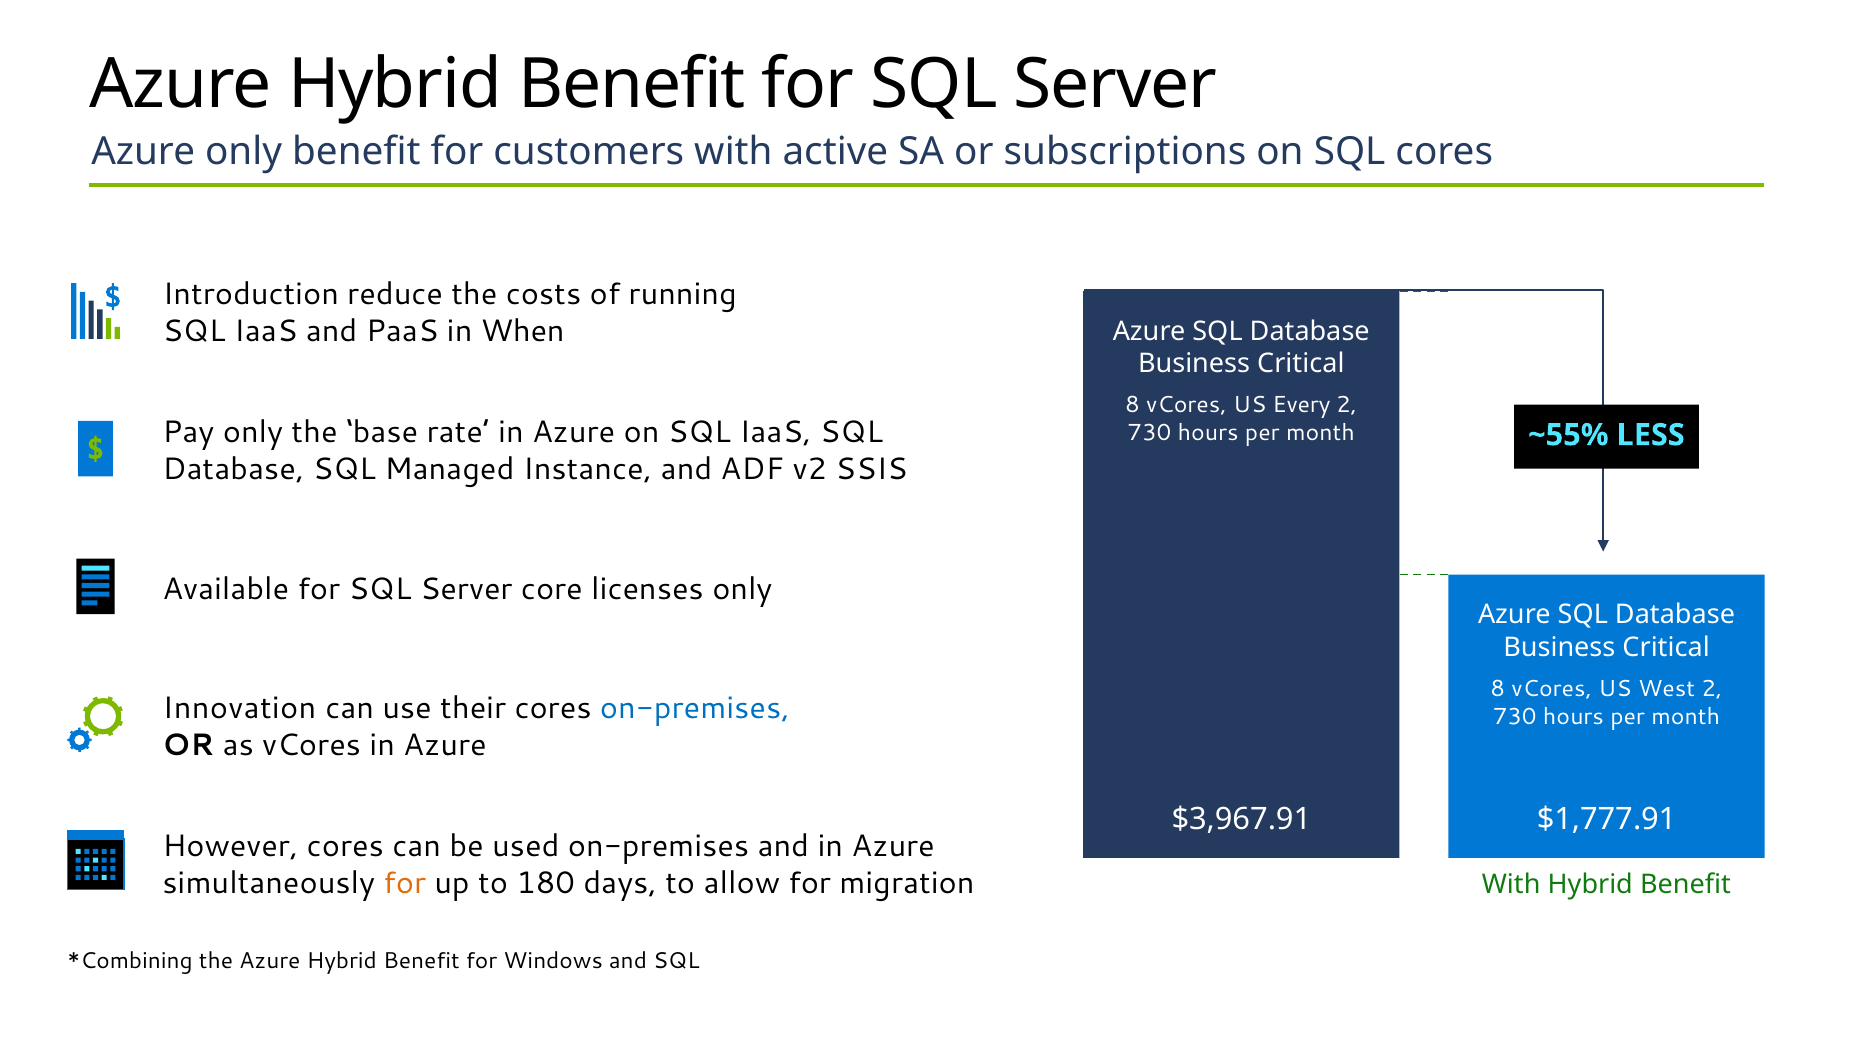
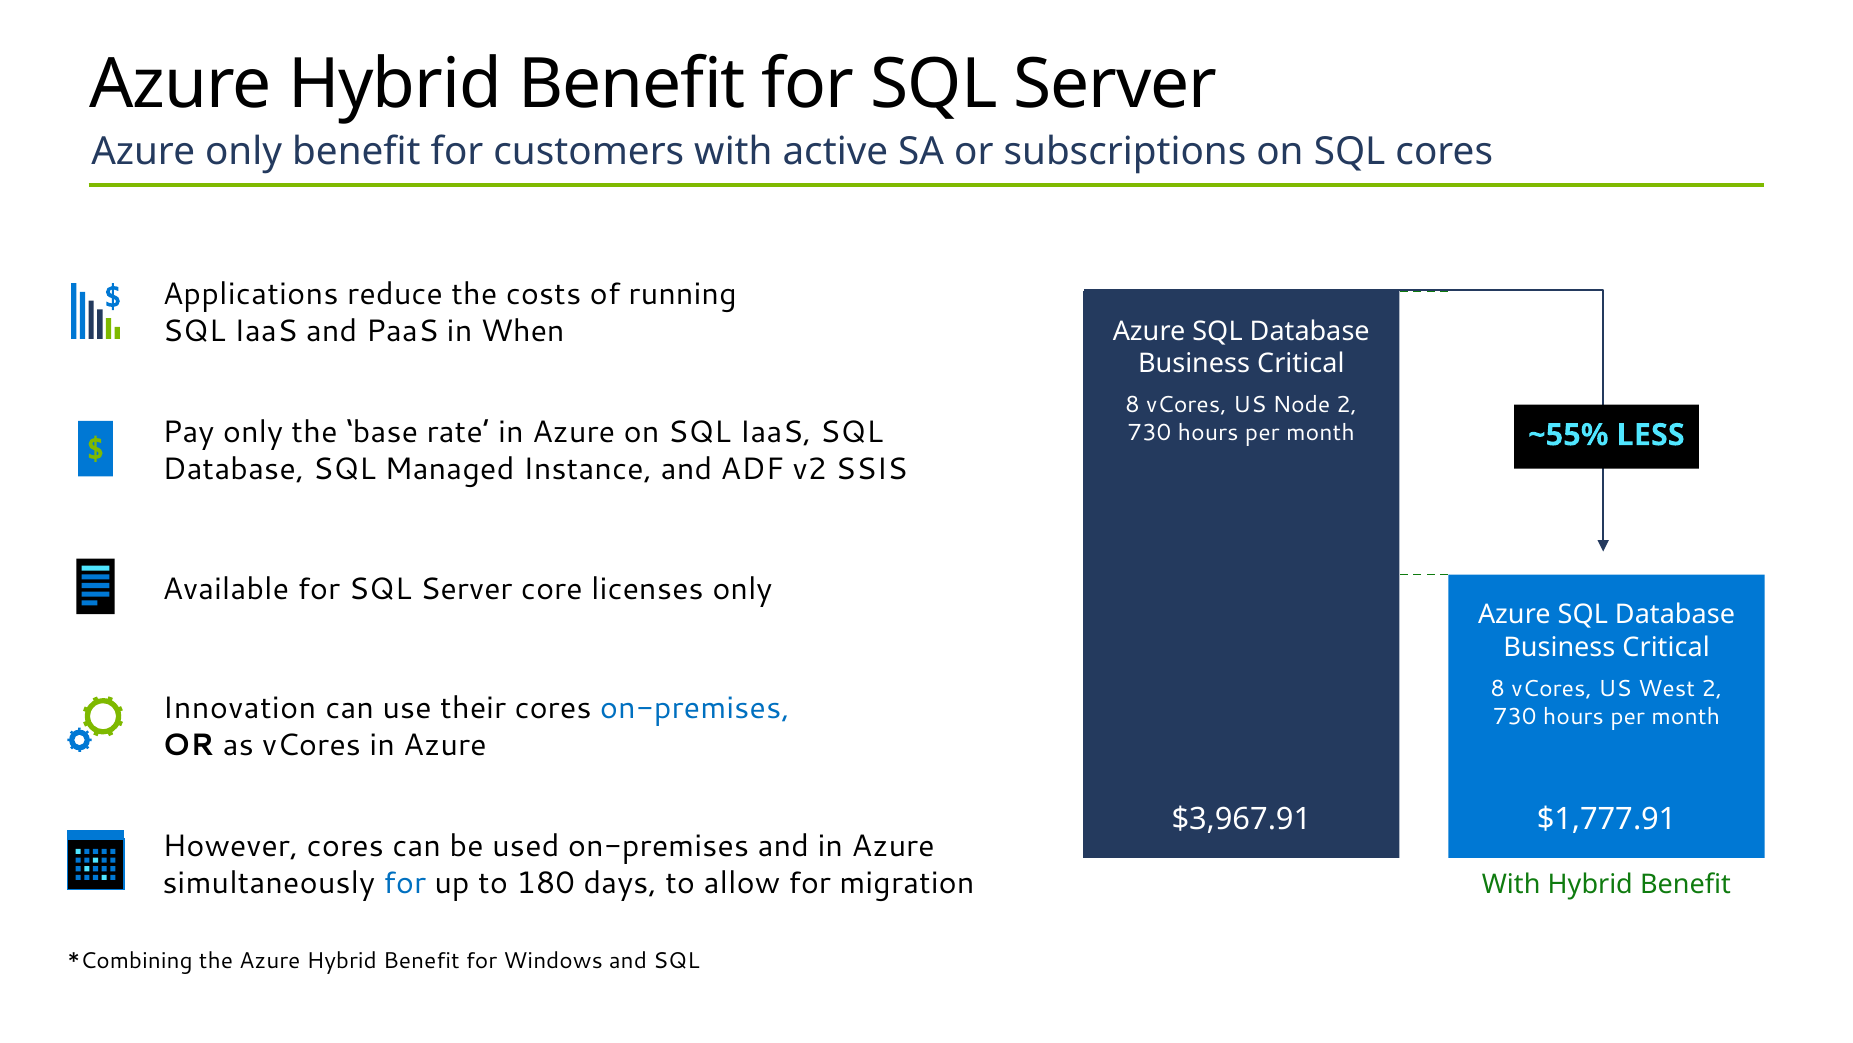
Introduction: Introduction -> Applications (251, 295)
Every: Every -> Node (1301, 405)
for colour: orange -> blue (405, 882)
